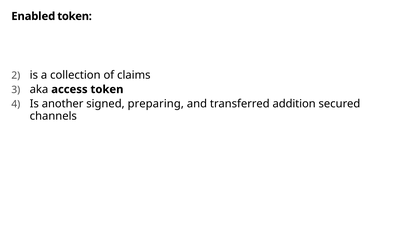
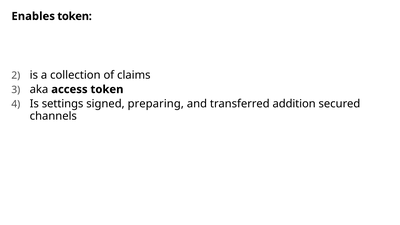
Enabled: Enabled -> Enables (33, 16)
another: another -> settings (63, 104)
